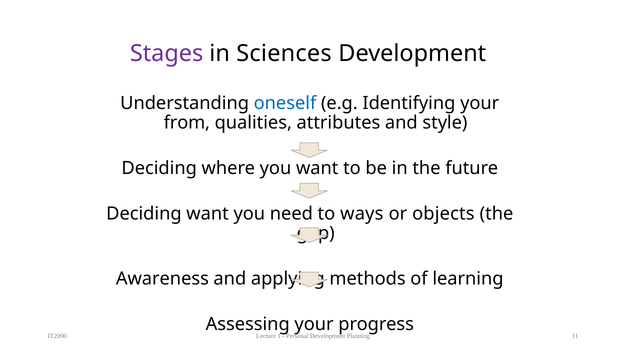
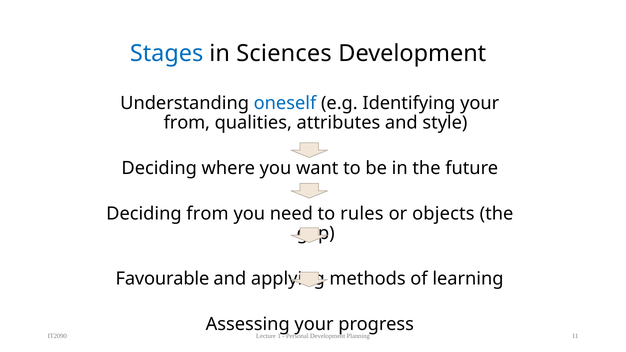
Stages colour: purple -> blue (167, 54)
Deciding want: want -> from (208, 214)
ways: ways -> rules (362, 214)
Awareness: Awareness -> Favourable (162, 279)
